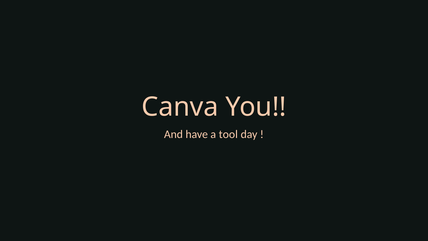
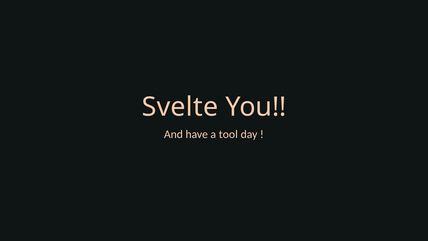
Canva: Canva -> Svelte (180, 107)
